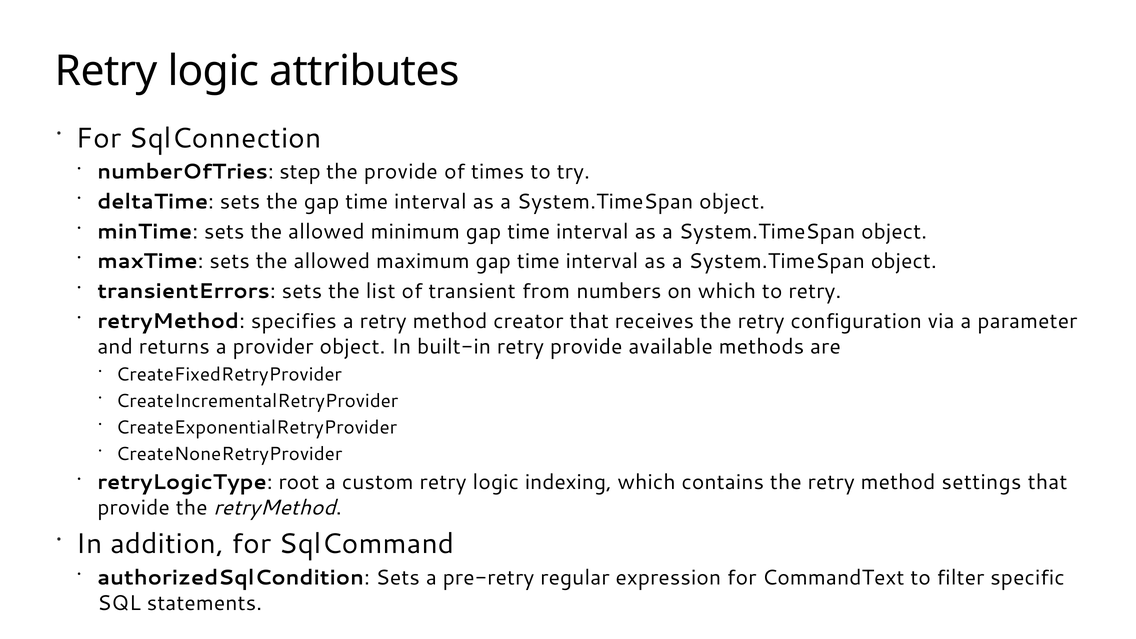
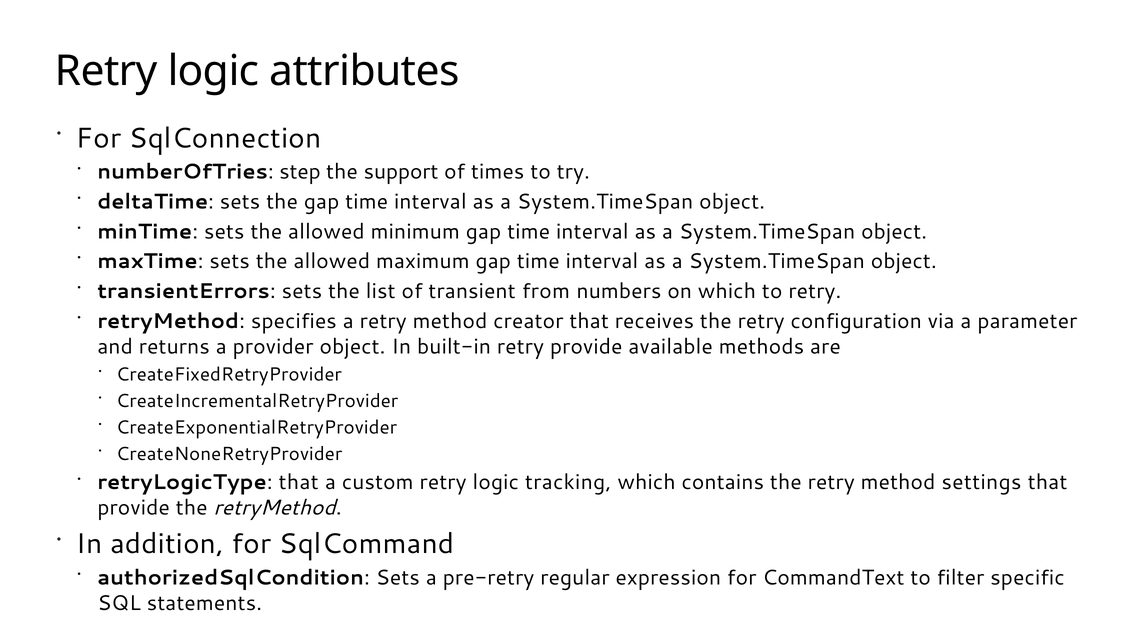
the provide: provide -> support (401, 172)
retryLogicType root: root -> that (299, 482)
indexing: indexing -> tracking (568, 482)
